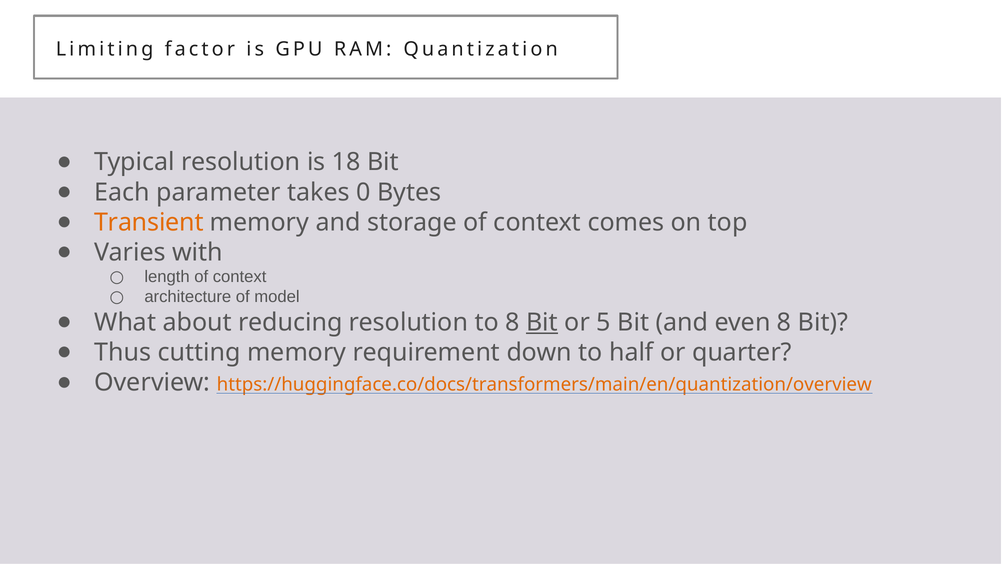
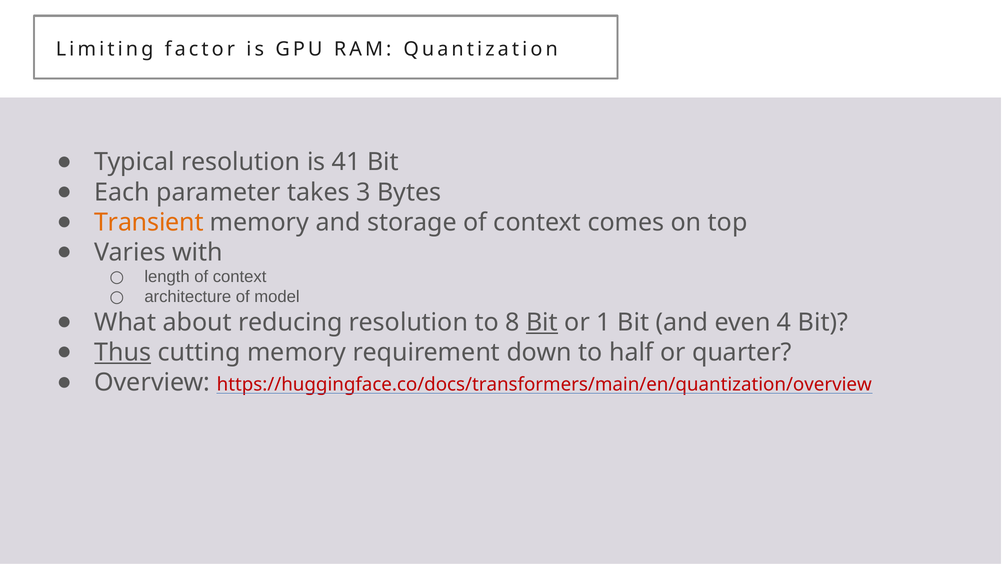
18: 18 -> 41 (346, 162)
0: 0 -> 3 (363, 192)
5: 5 -> 1 (604, 322)
even 8: 8 -> 4 (784, 322)
Thus underline: none -> present (123, 352)
https://huggingface.co/docs/transformers/main/en/quantization/overview colour: orange -> red (544, 384)
